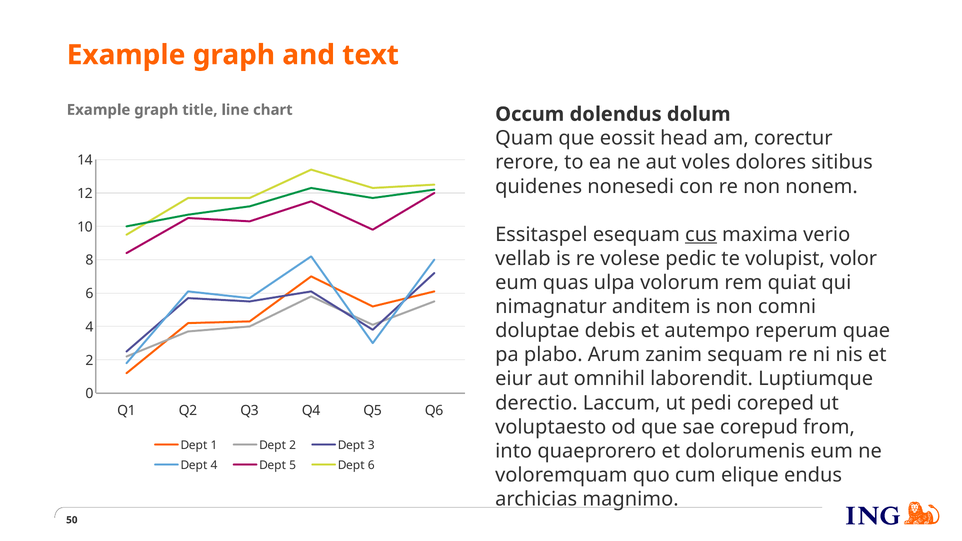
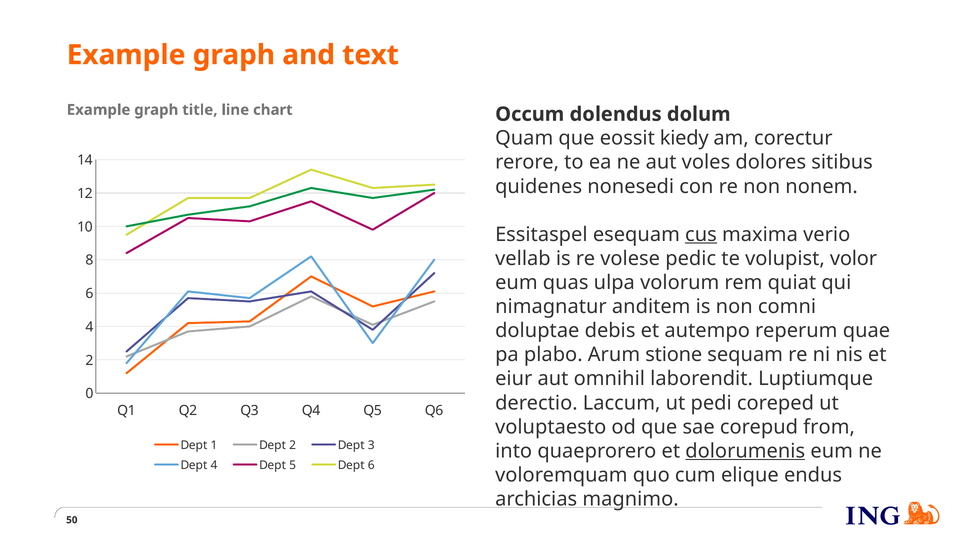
head: head -> kiedy (684, 138)
zanim: zanim -> stione (674, 355)
dolorumenis underline: none -> present (745, 451)
